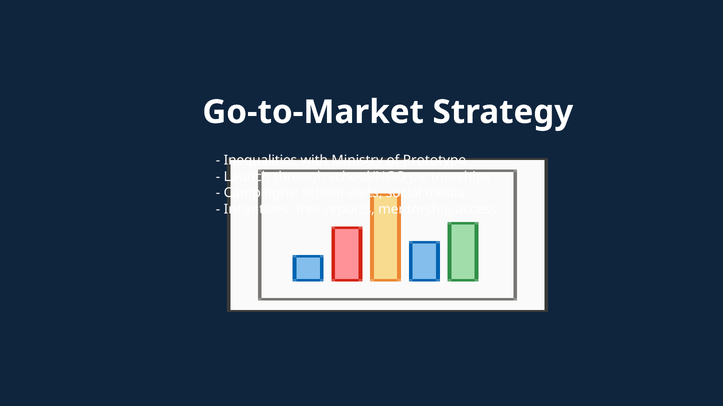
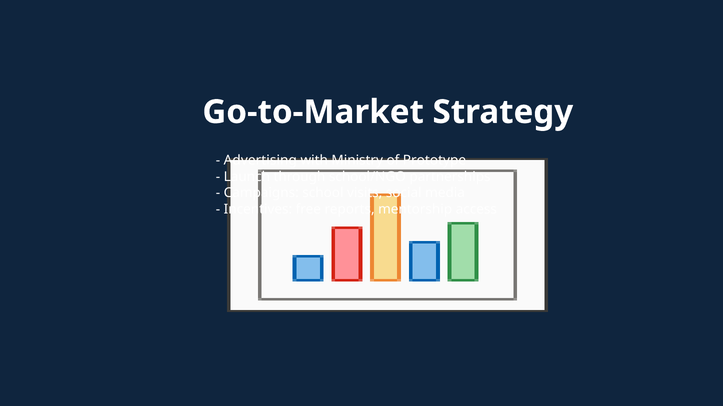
Inequalities: Inequalities -> Advertising (260, 161)
